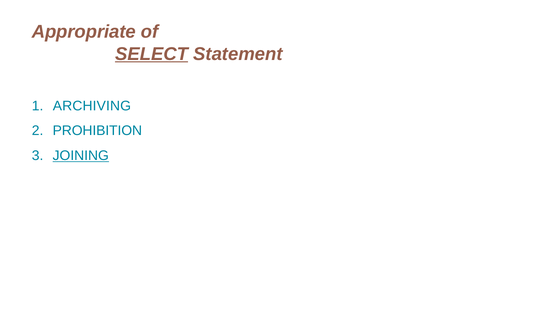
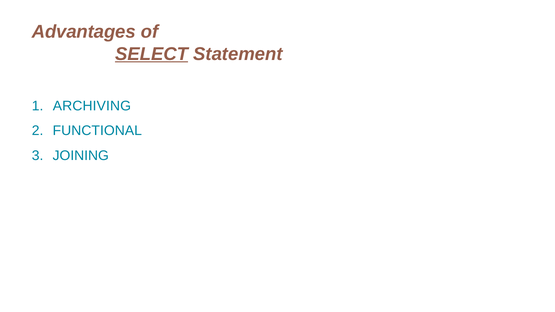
Appropriate: Appropriate -> Advantages (84, 32)
PROHIBITION: PROHIBITION -> FUNCTIONAL (97, 131)
JOINING underline: present -> none (81, 156)
